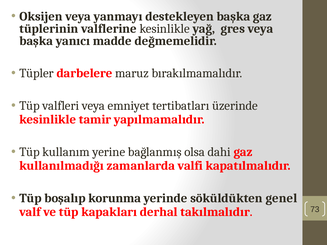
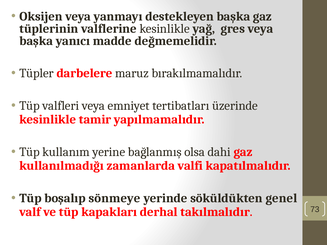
korunma: korunma -> sönmeye (115, 198)
